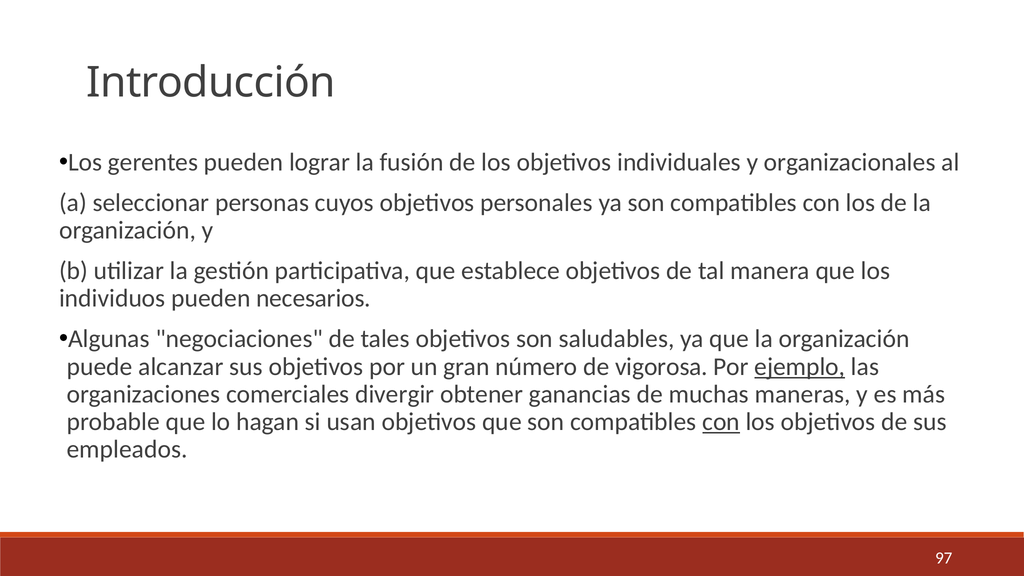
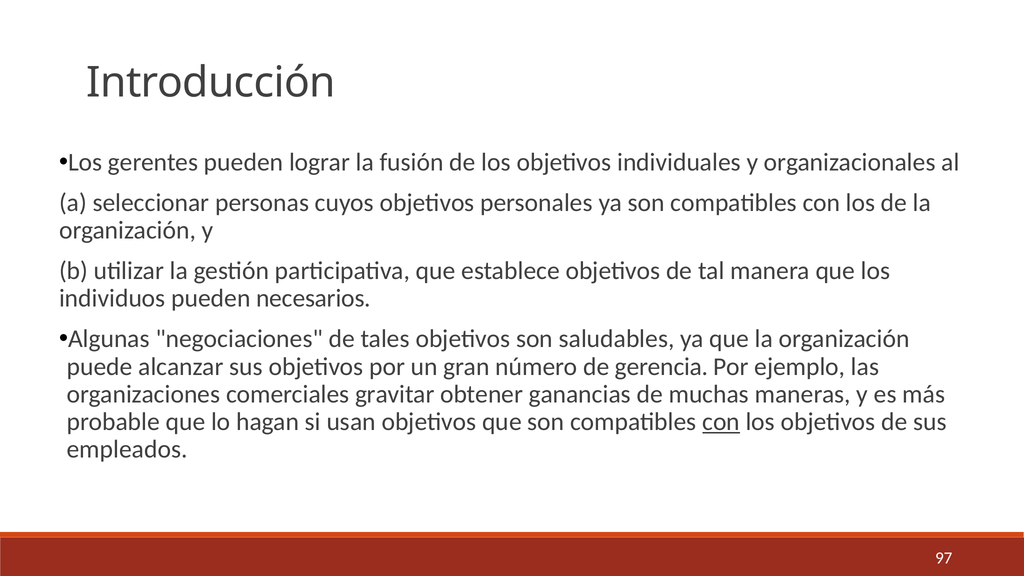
vigorosa: vigorosa -> gerencia (662, 367)
ejemplo underline: present -> none (800, 367)
divergir: divergir -> gravitar (395, 394)
